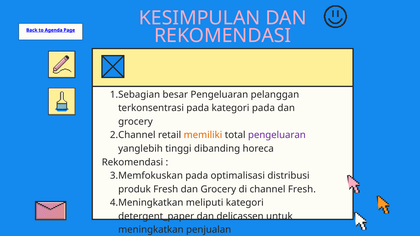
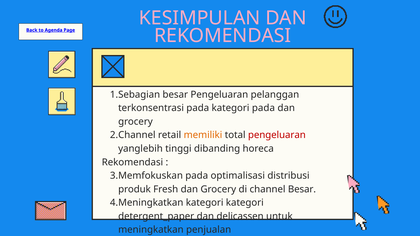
pengeluaran colour: purple -> red (277, 135)
channel Fresh: Fresh -> Besar (302, 189)
meliputi: meliputi -> kategori (205, 203)
